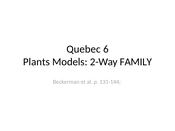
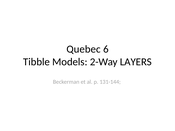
Plants: Plants -> Tibble (36, 62)
FAMILY: FAMILY -> LAYERS (136, 62)
